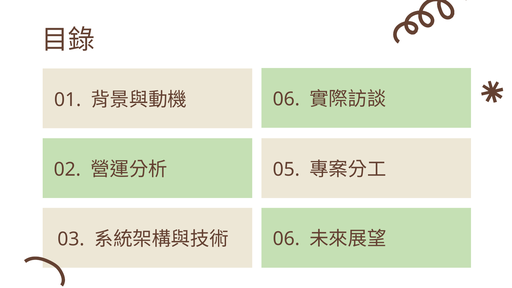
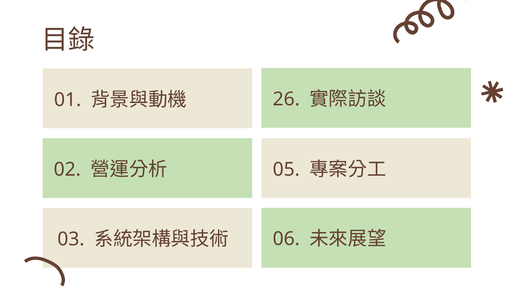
06: 06 -> 26 (286, 99)
